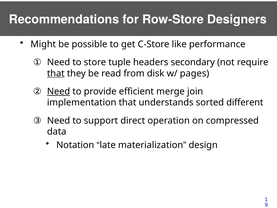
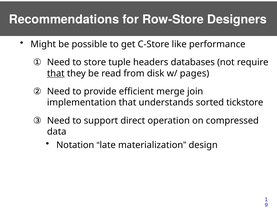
secondary: secondary -> databases (193, 62)
Need underline: present -> none (59, 91)
different: different -> tickstore (245, 102)
